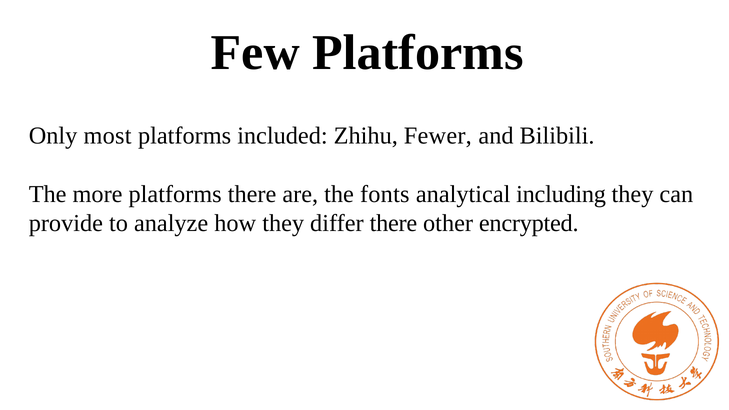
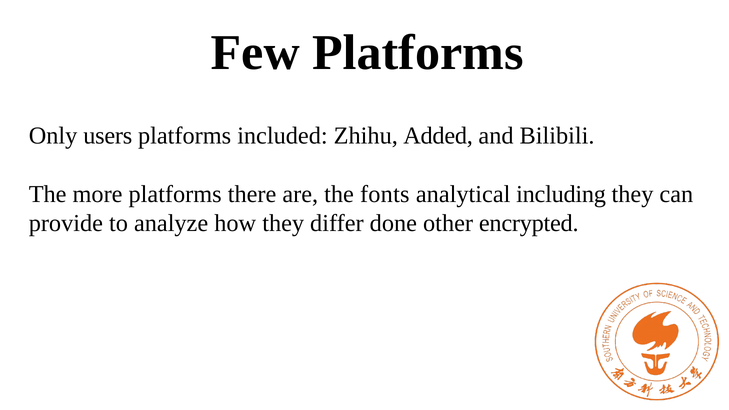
most: most -> users (108, 136)
Fewer: Fewer -> Added (438, 136)
differ there: there -> done (393, 223)
